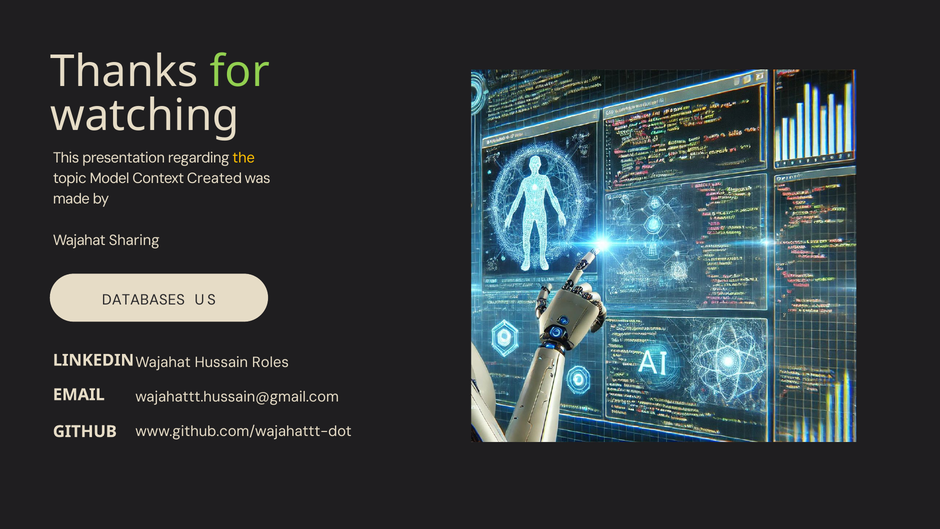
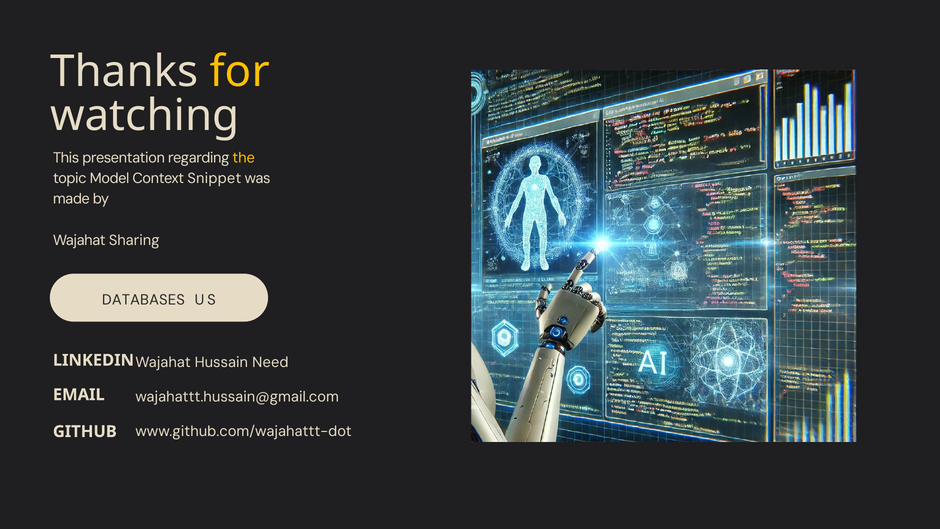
for colour: light green -> yellow (240, 72)
Created: Created -> Snippet (214, 179)
Roles: Roles -> Need (270, 362)
